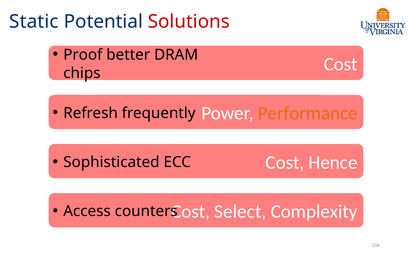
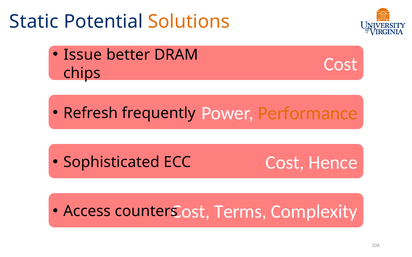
Solutions colour: red -> orange (189, 22)
Proof: Proof -> Issue (83, 55)
Select: Select -> Terms (240, 212)
